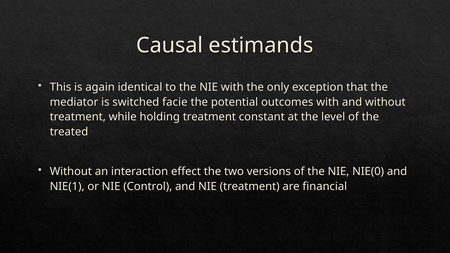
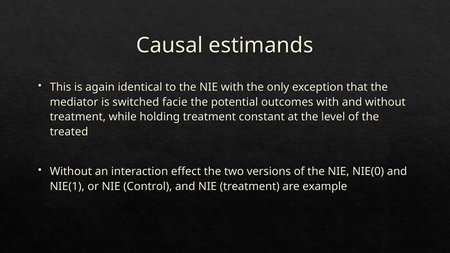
financial: financial -> example (325, 186)
